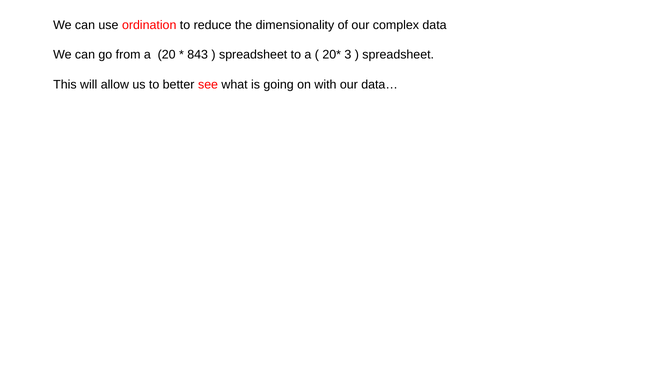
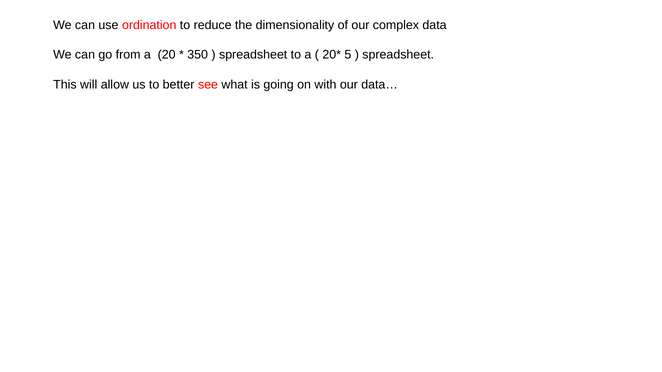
843: 843 -> 350 (198, 55)
3: 3 -> 5 (348, 55)
